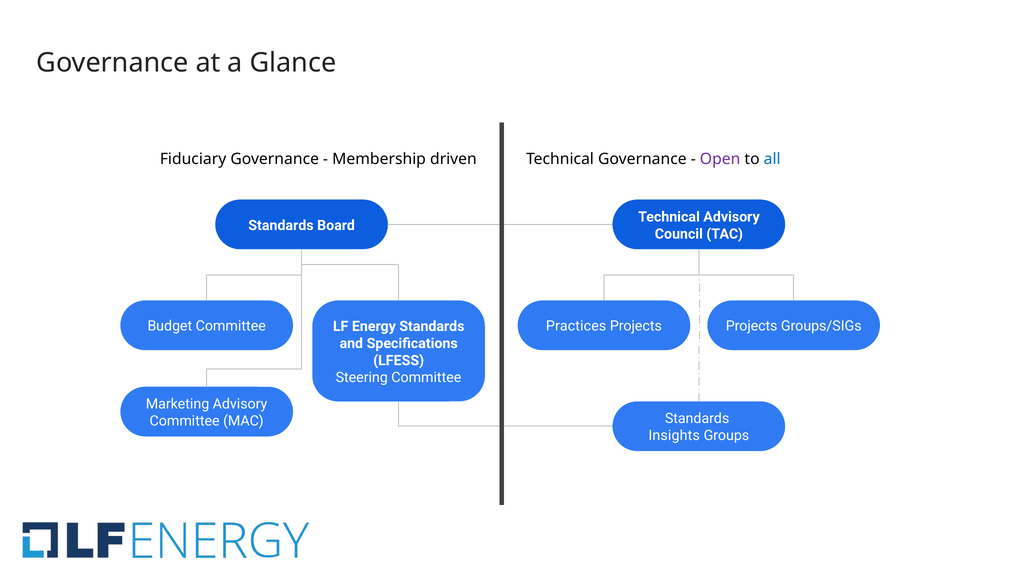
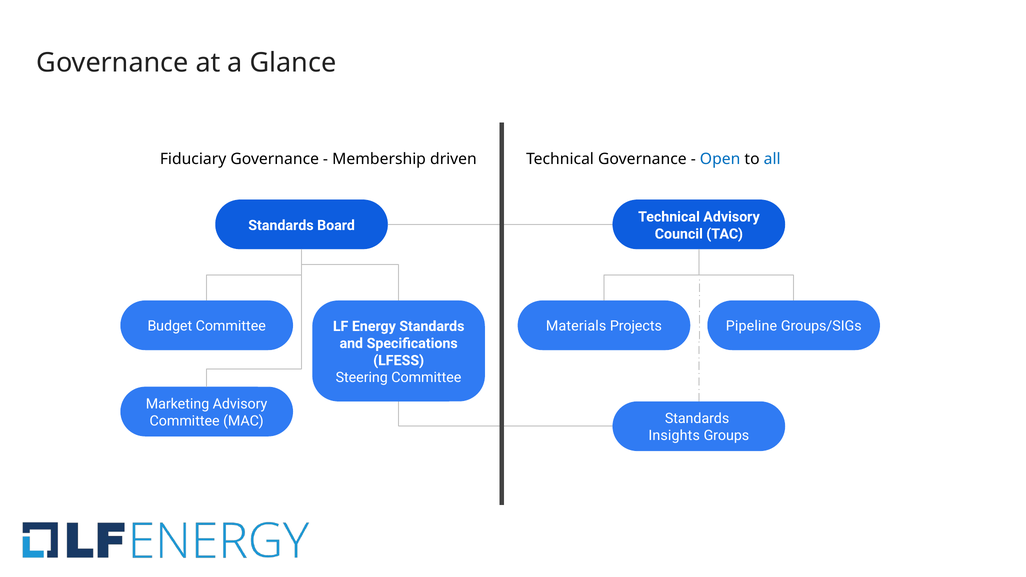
Open colour: purple -> blue (720, 159)
Practices: Practices -> Materials (576, 326)
Projects Projects: Projects -> Pipeline (751, 326)
